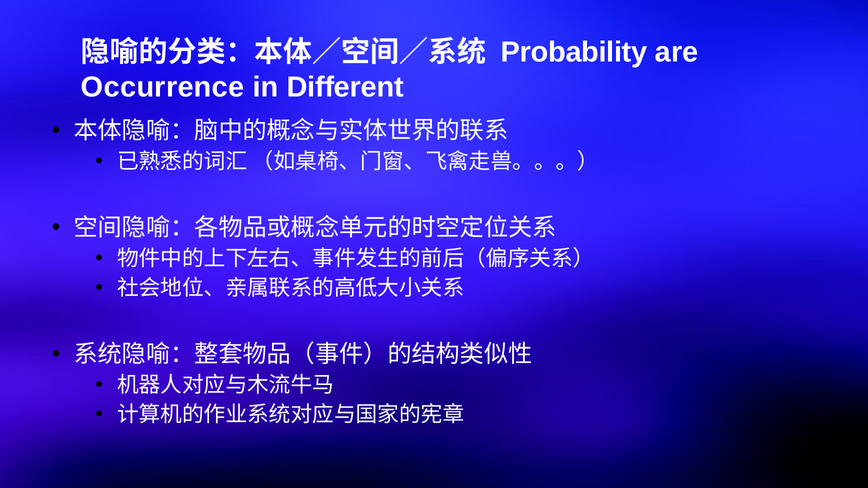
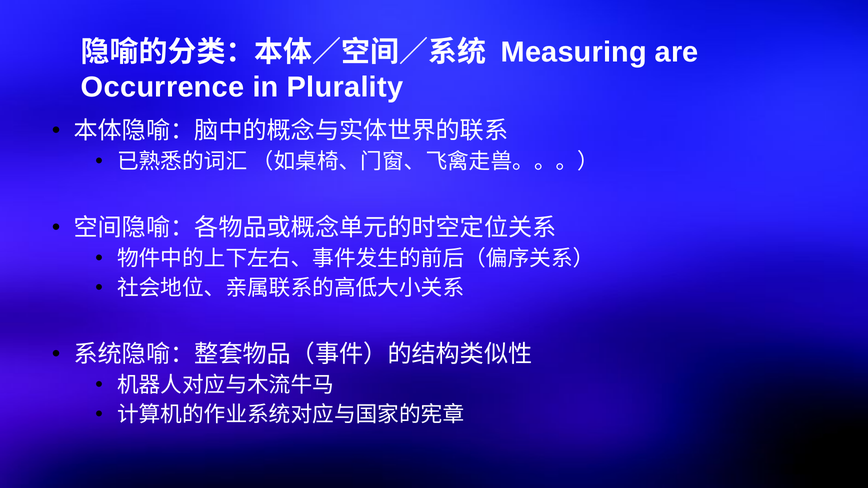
Probability: Probability -> Measuring (574, 52)
Different: Different -> Plurality (345, 87)
